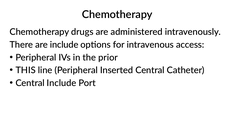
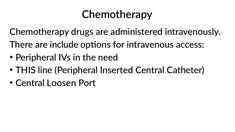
prior: prior -> need (108, 58)
Central Include: Include -> Loosen (61, 83)
